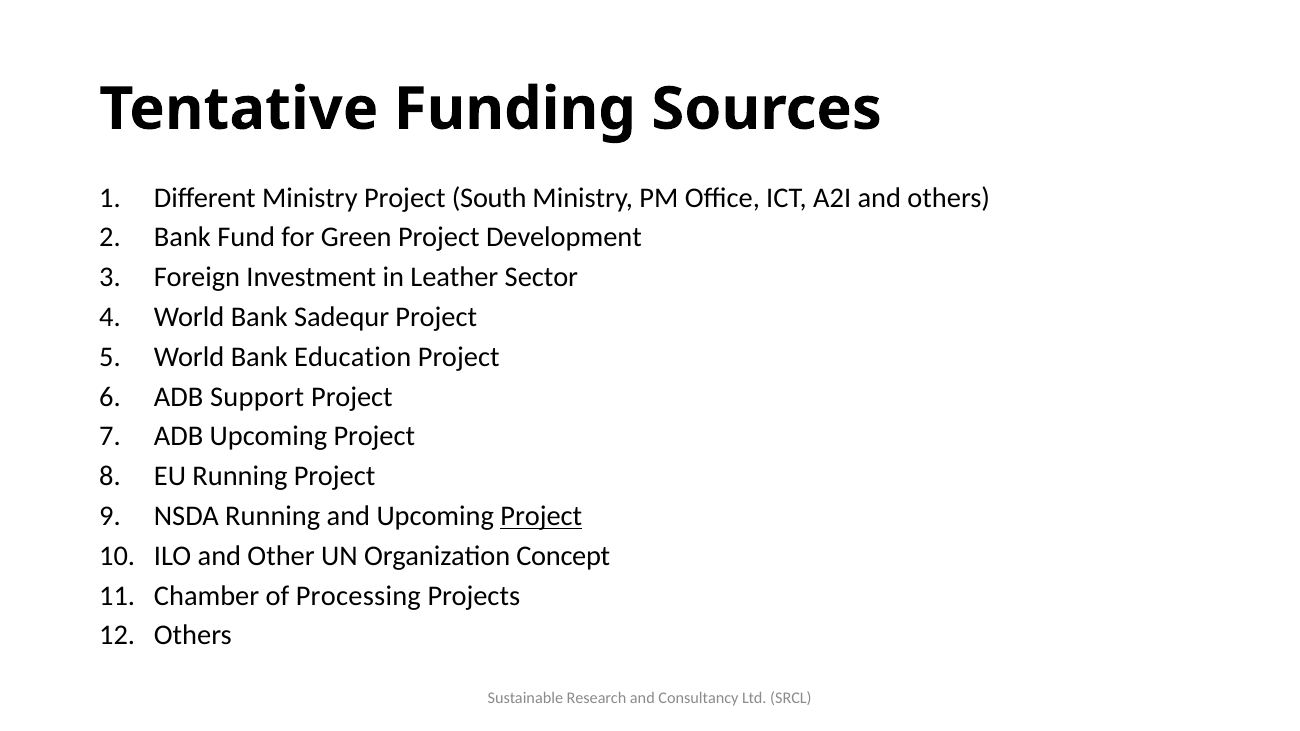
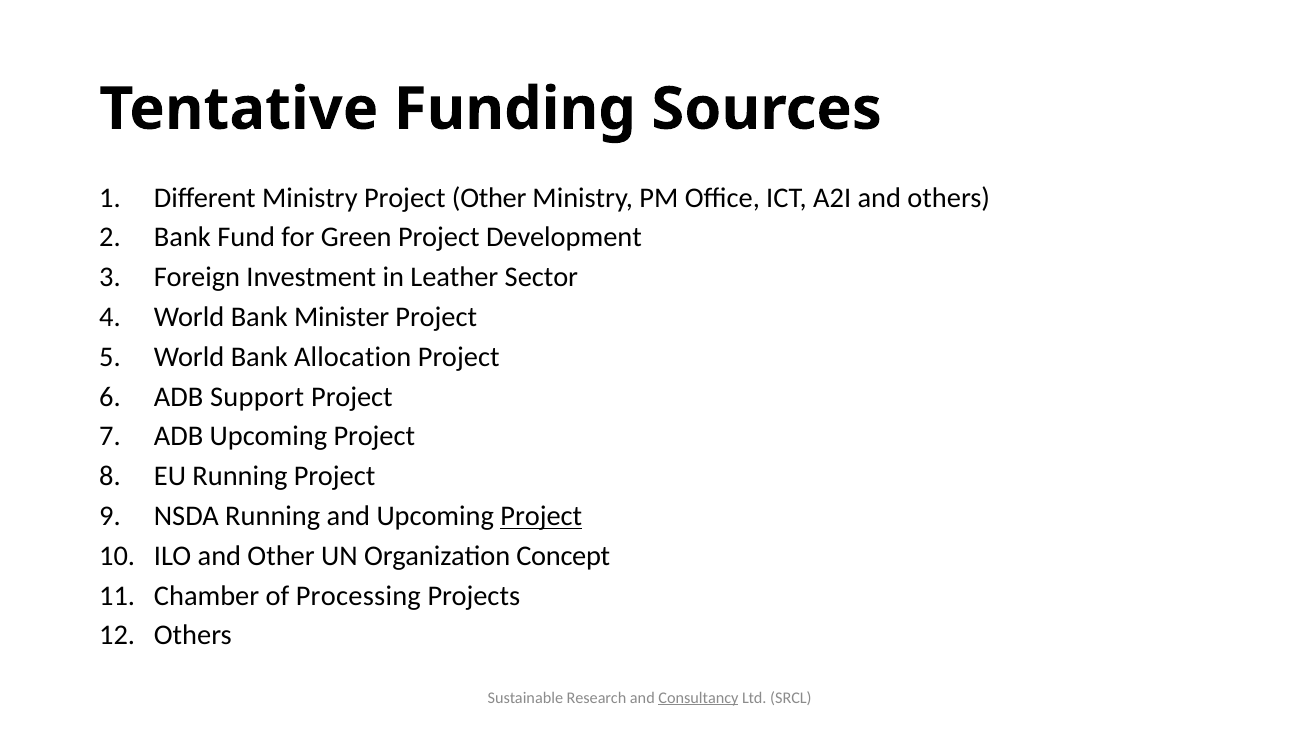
Project South: South -> Other (489, 198)
Sadequr: Sadequr -> Minister (342, 317)
Education: Education -> Allocation (353, 357)
Consultancy underline: none -> present (699, 698)
